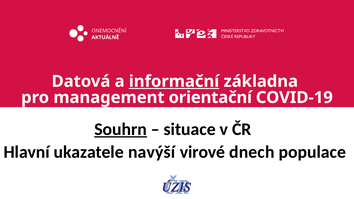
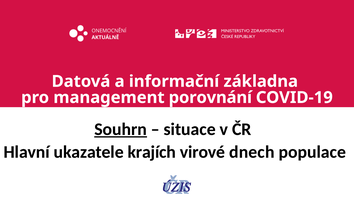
informační underline: present -> none (174, 81)
orientační: orientační -> porovnání (210, 98)
navýší: navýší -> krajích (152, 152)
